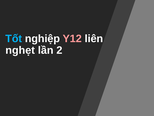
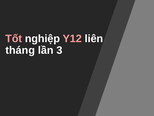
Tốt colour: light blue -> pink (14, 38)
nghẹt: nghẹt -> tháng (20, 50)
2: 2 -> 3 (59, 50)
